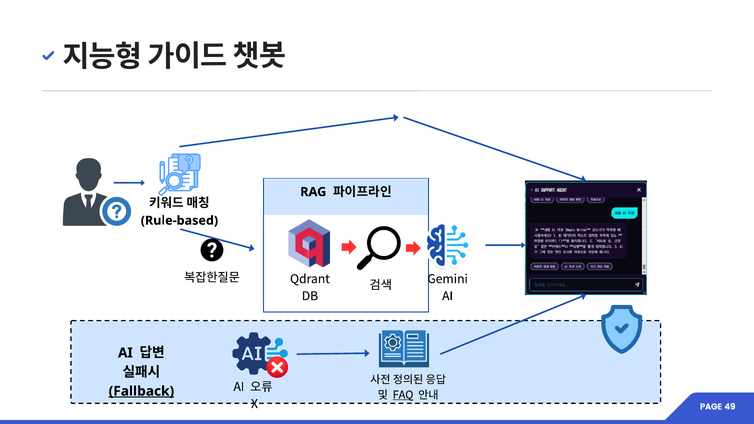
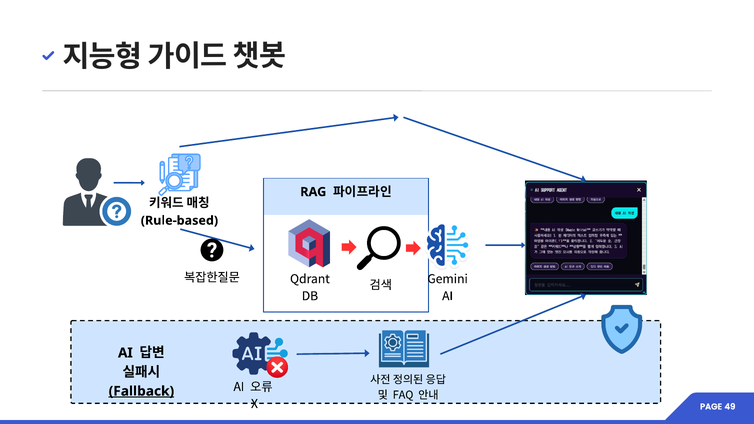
FAQ underline: present -> none (403, 395)
